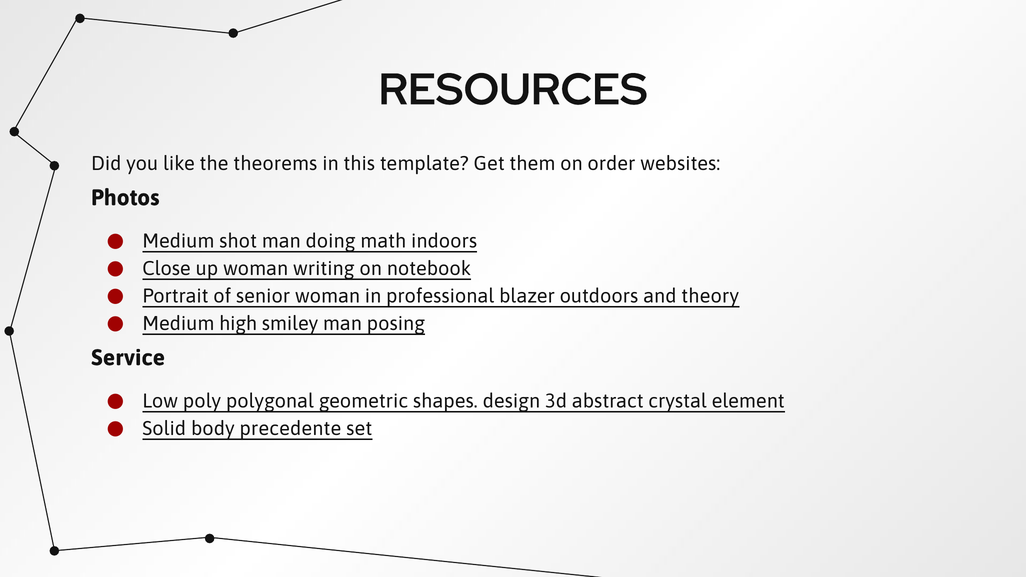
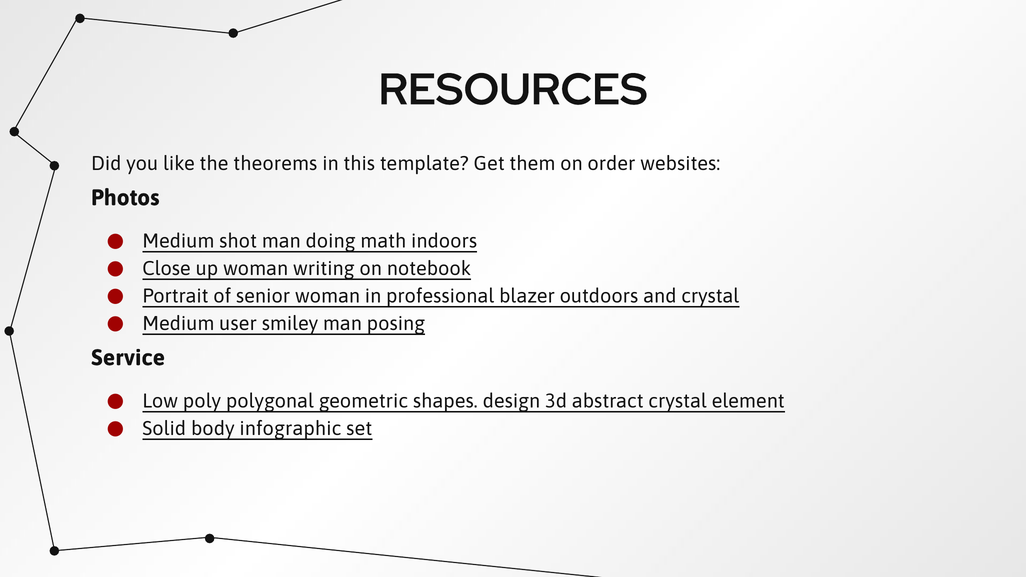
and theory: theory -> crystal (710, 296)
high: high -> user (238, 324)
precedente: precedente -> infographic (290, 429)
